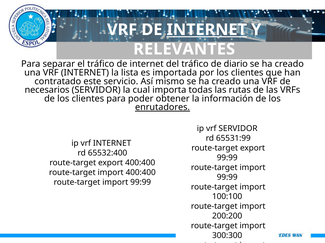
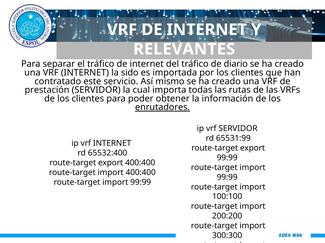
INTERNET underline: present -> none (207, 30)
lista: lista -> sido (130, 73)
necesarios: necesarios -> prestación (47, 90)
